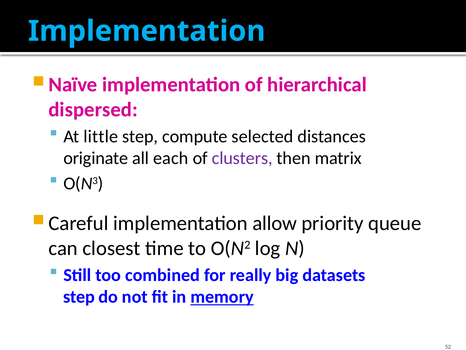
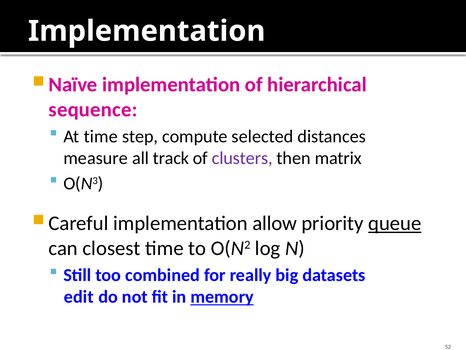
Implementation colour: light blue -> white (147, 31)
dispersed: dispersed -> sequence (93, 109)
At little: little -> time (101, 136)
originate: originate -> measure (96, 158)
each: each -> track (171, 158)
queue underline: none -> present (395, 223)
step: step -> edit (79, 296)
